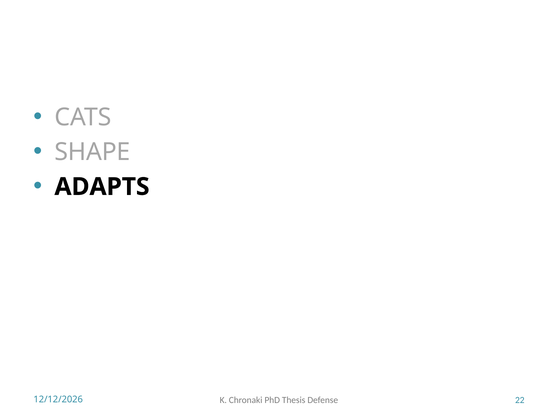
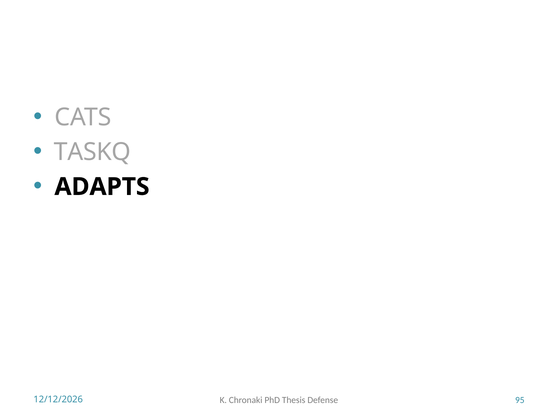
SHAPE: SHAPE -> TASKQ (92, 152)
22: 22 -> 95 (520, 400)
